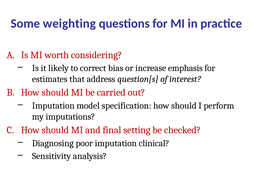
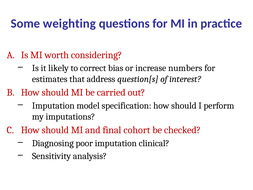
emphasis: emphasis -> numbers (185, 68)
setting: setting -> cohort (137, 130)
